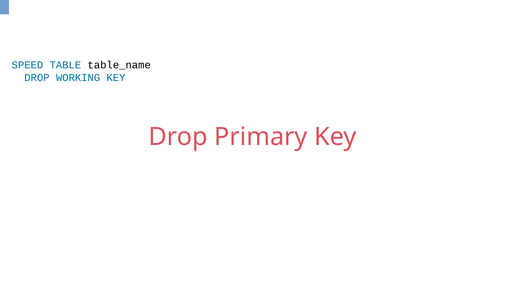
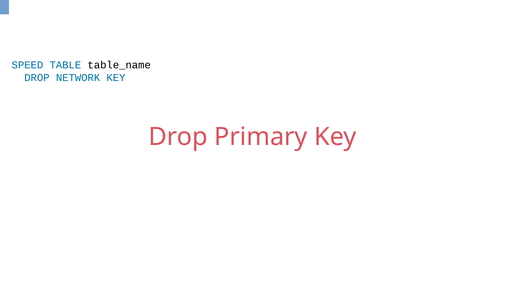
WORKING: WORKING -> NETWORK (78, 78)
